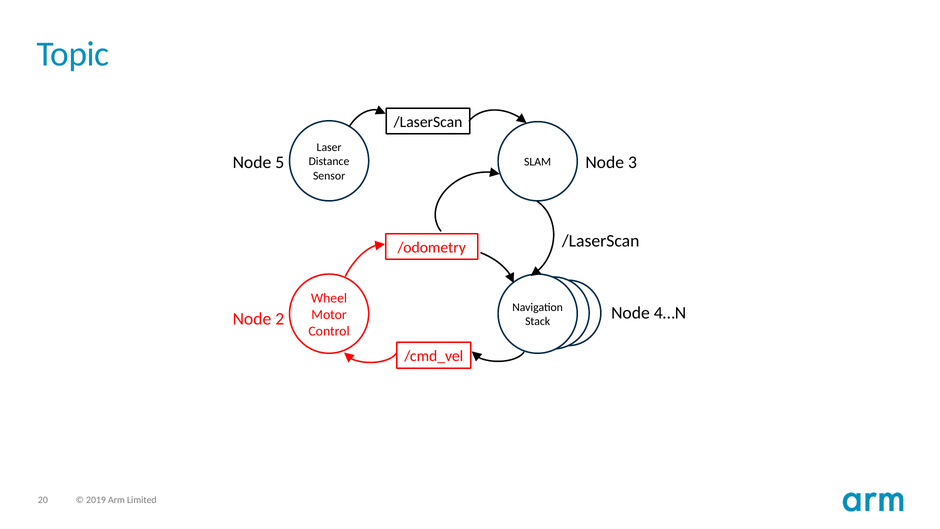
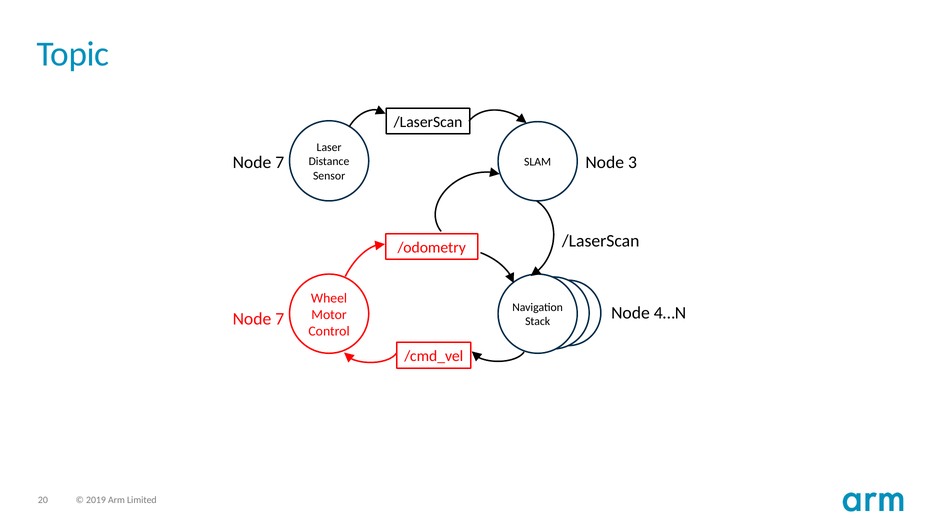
5: 5 -> 7 (280, 162)
2: 2 -> 7 (280, 319)
